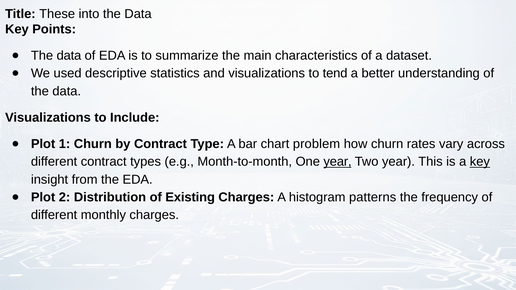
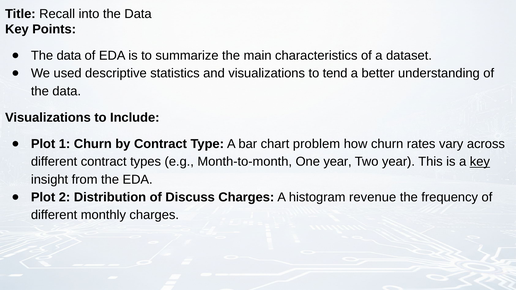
These: These -> Recall (57, 14)
year underline: present -> none (338, 162)
Existing: Existing -> Discuss (190, 197)
patterns: patterns -> revenue (373, 197)
